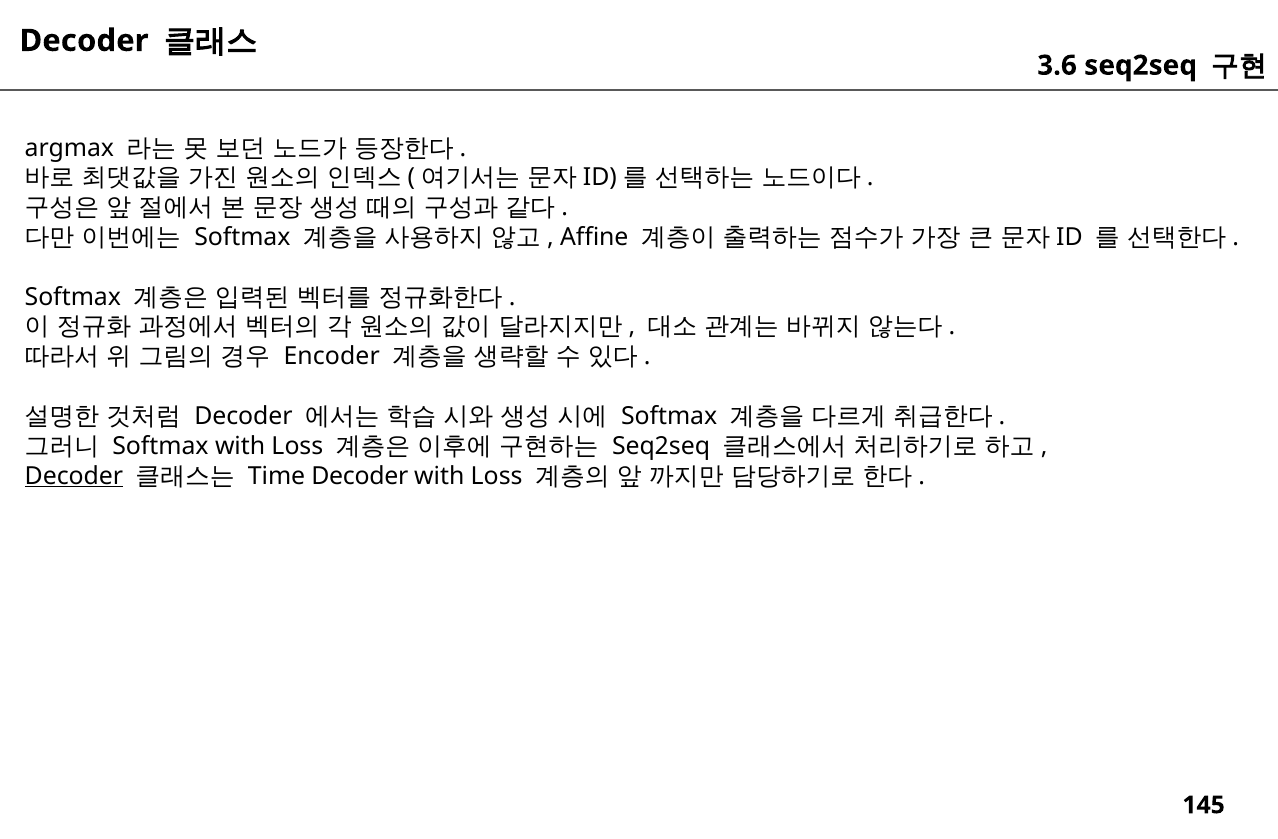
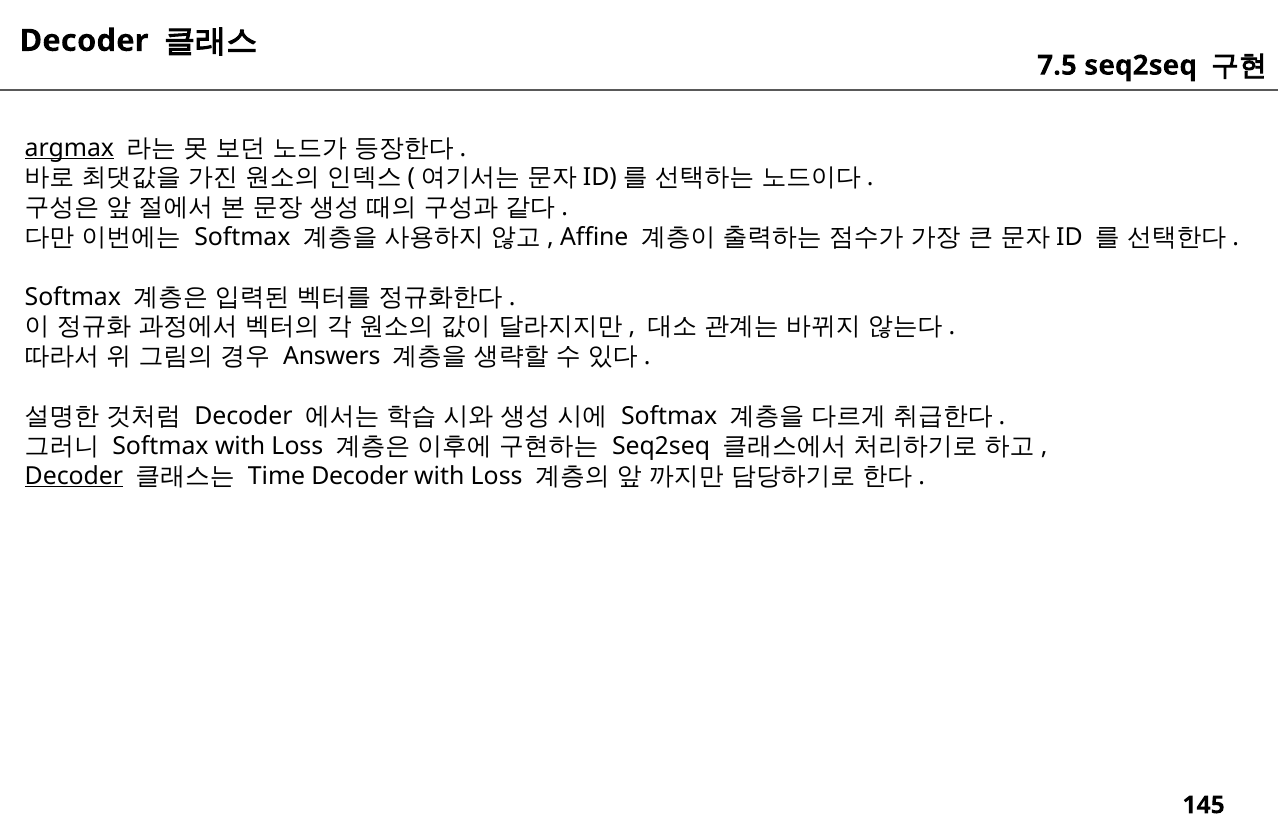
3.6: 3.6 -> 7.5 (1057, 66)
argmax underline: none -> present (69, 148)
Encoder: Encoder -> Answers (332, 357)
